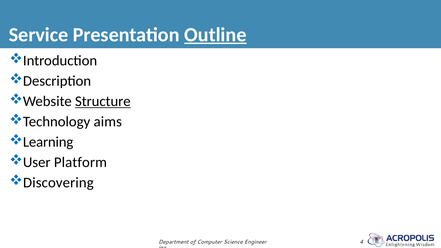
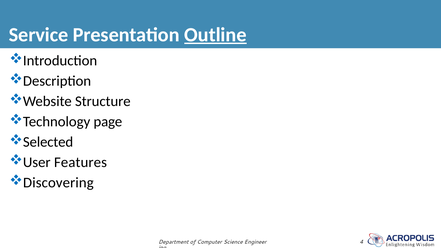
Structure underline: present -> none (103, 101)
aims: aims -> page (108, 122)
Learning: Learning -> Selected (48, 142)
Platform: Platform -> Features (80, 162)
